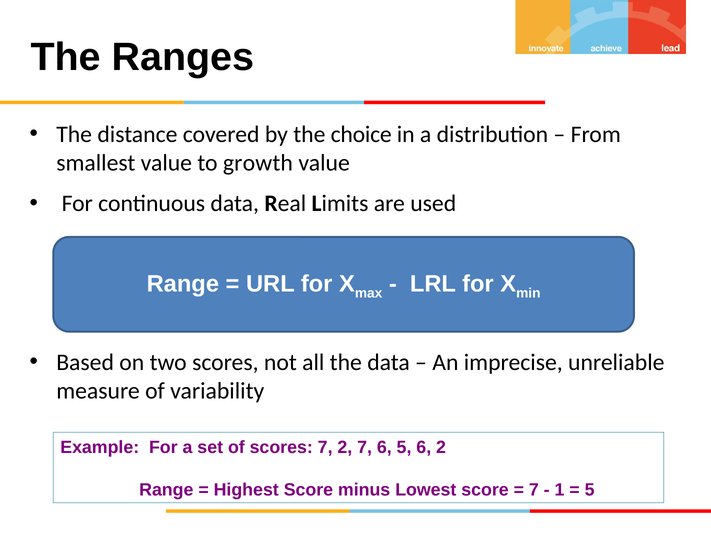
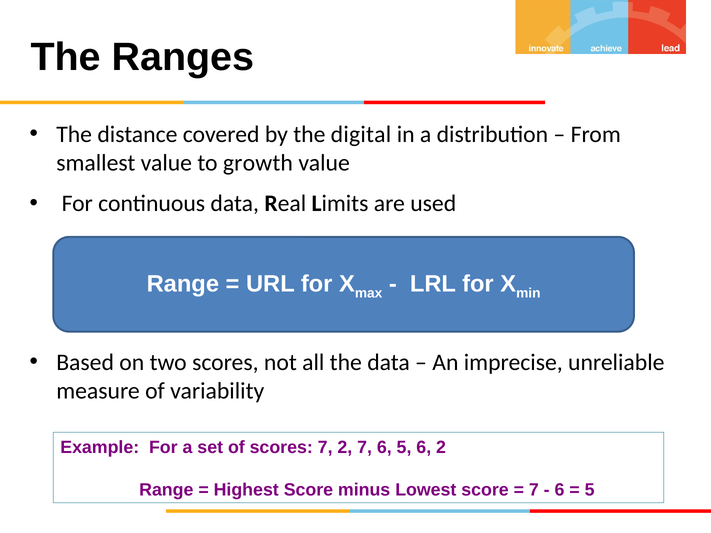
choice: choice -> digital (361, 134)
1: 1 -> 6 (560, 490)
